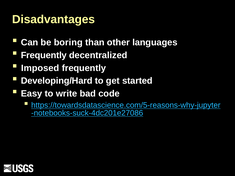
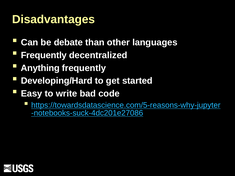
boring: boring -> debate (68, 43)
Imposed: Imposed -> Anything (40, 68)
